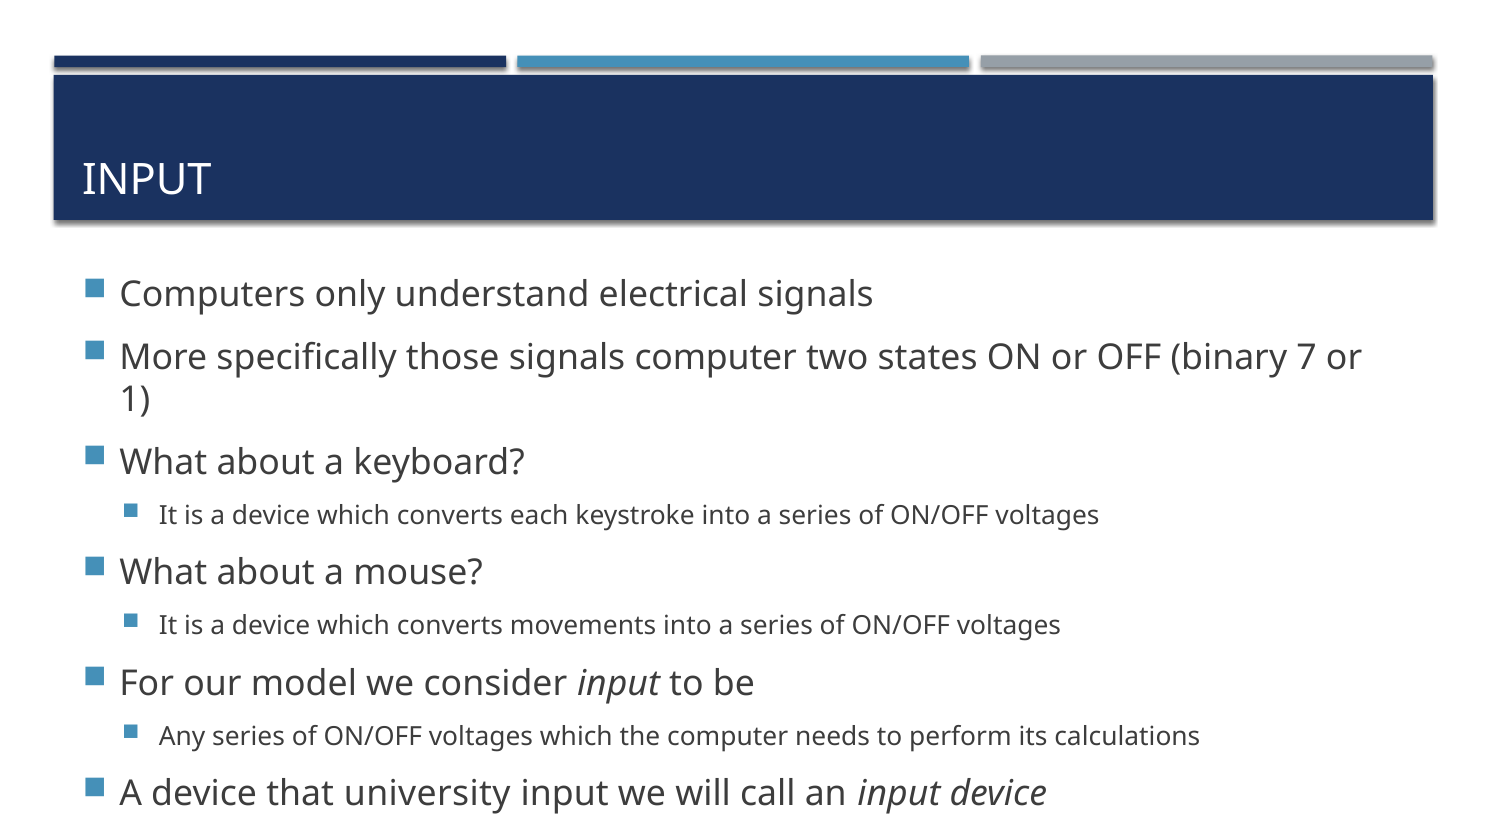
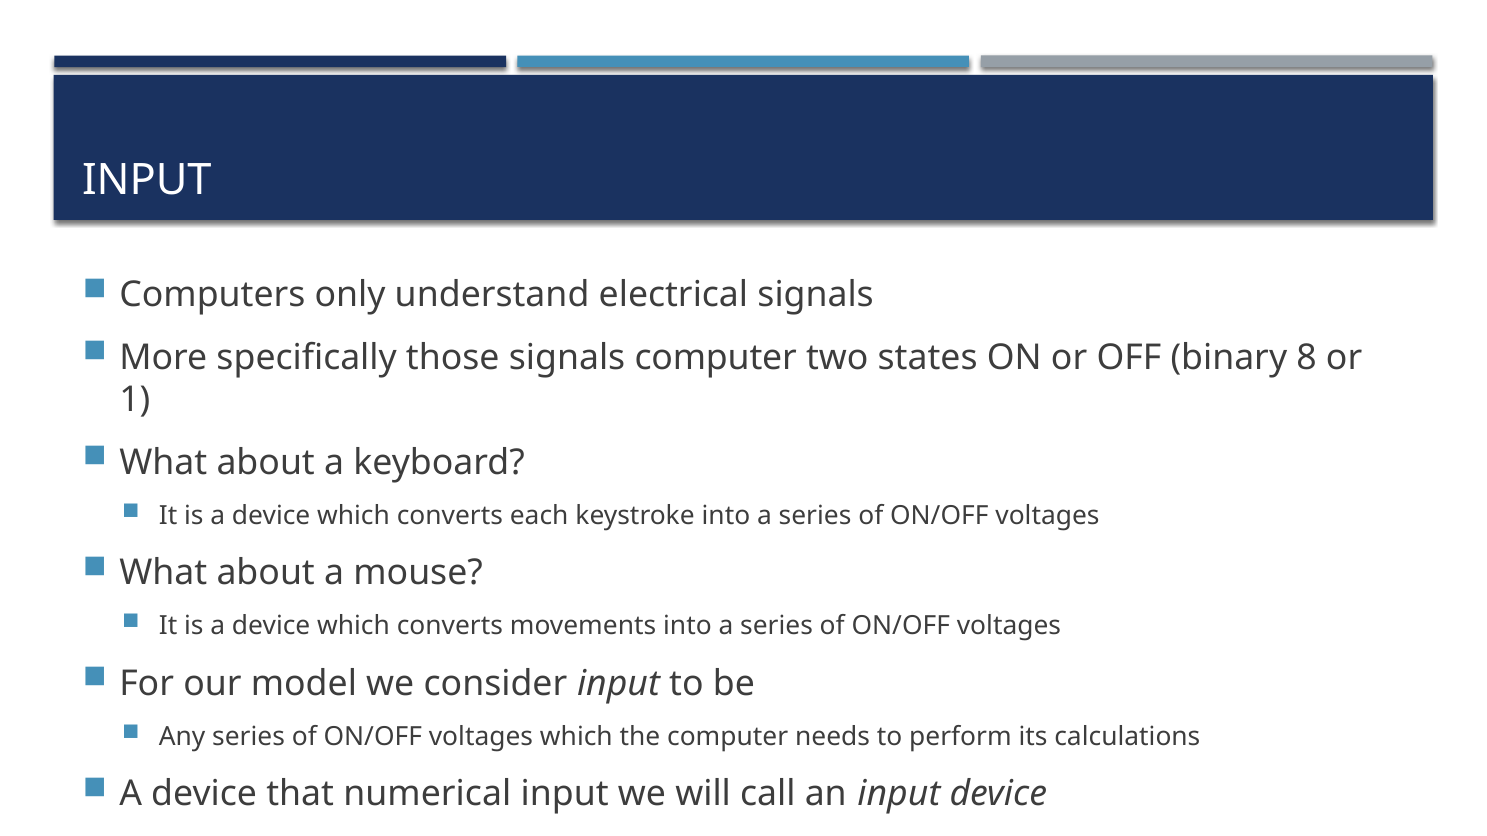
7: 7 -> 8 (1307, 358)
university: university -> numerical (427, 794)
